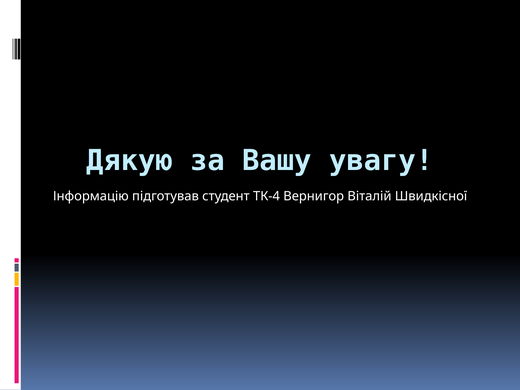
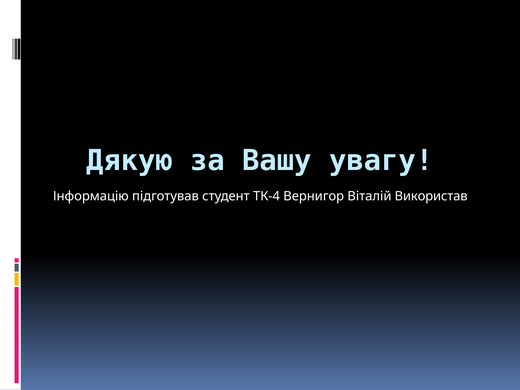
Швидкісної: Швидкісної -> Використав (431, 196)
